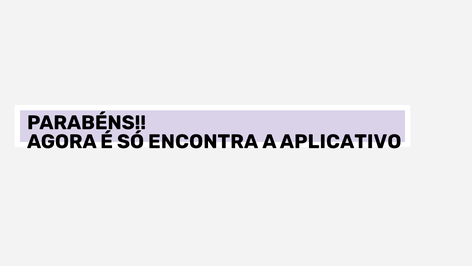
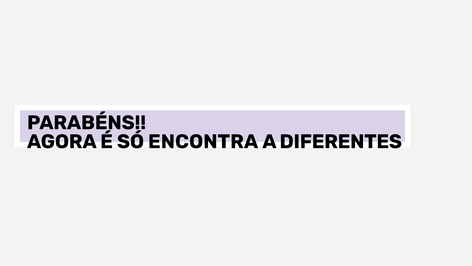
APLICATIVO: APLICATIVO -> DIFERENTES (341, 141)
